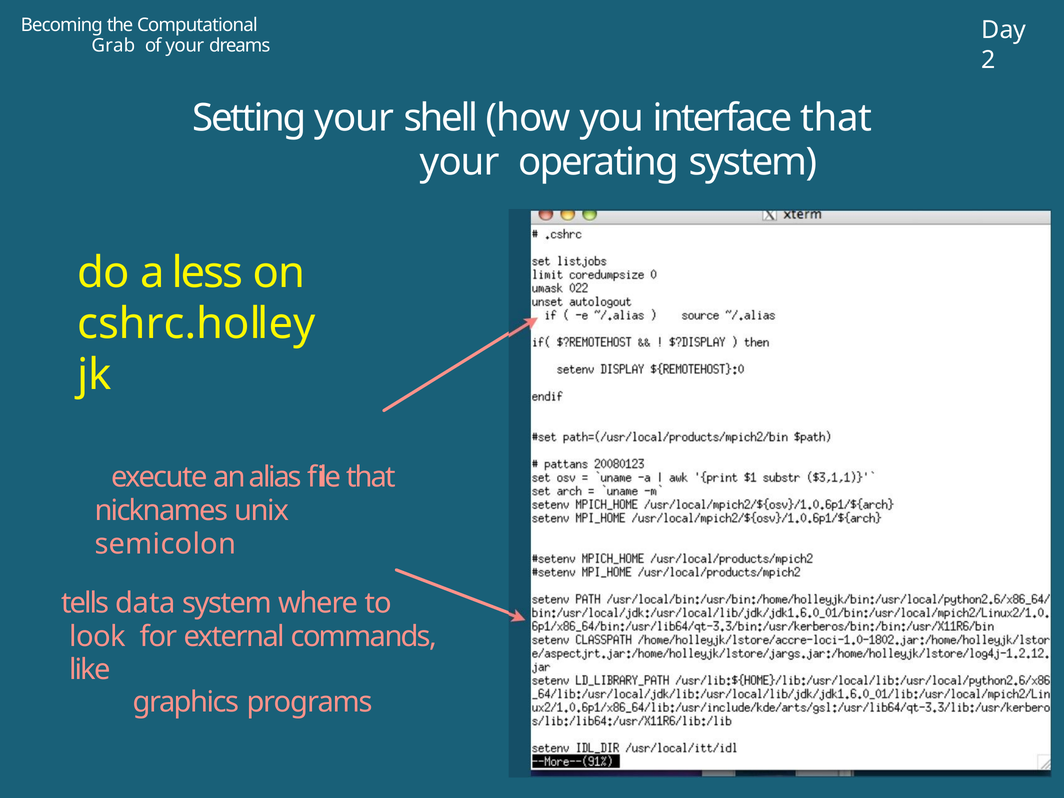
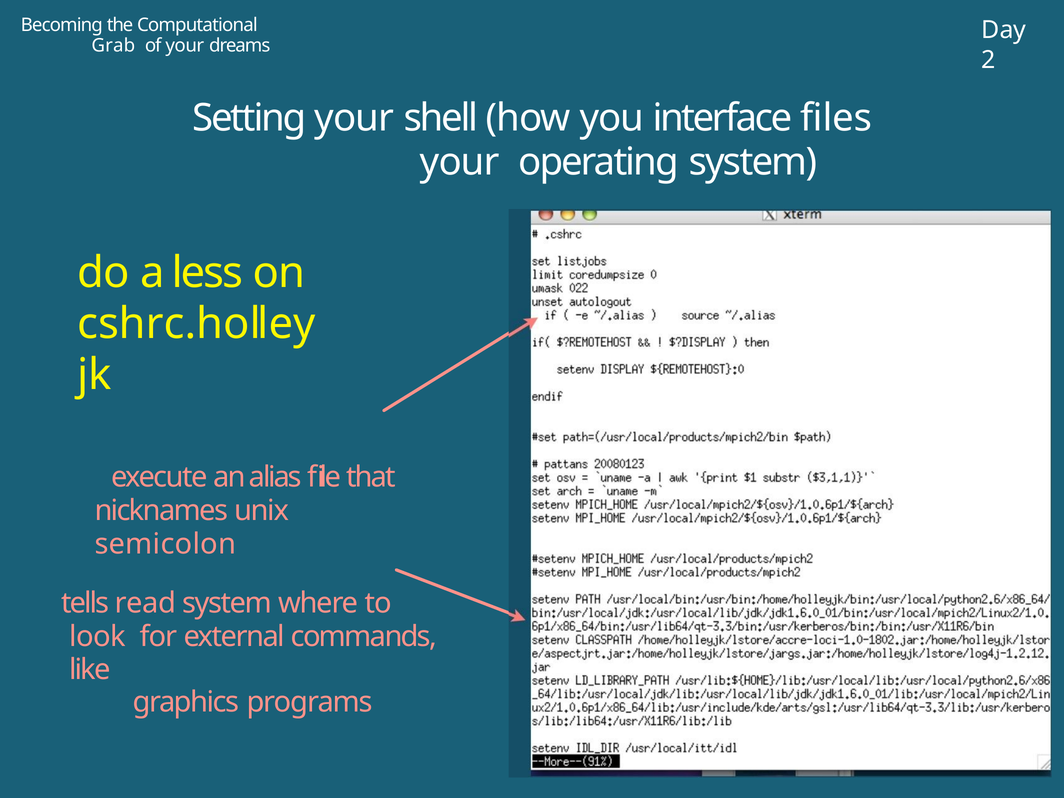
interface that: that -> files (836, 118)
data: data -> read (145, 603)
